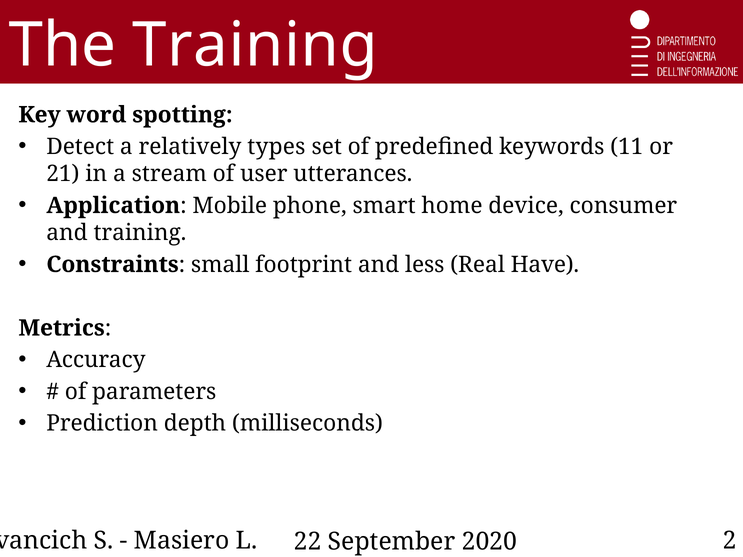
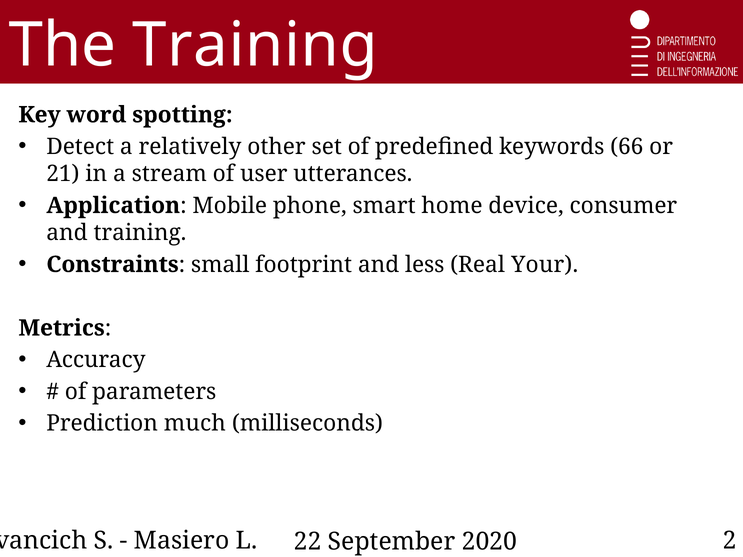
types: types -> other (276, 147)
11: 11 -> 66 (627, 147)
Have: Have -> Your (545, 265)
depth: depth -> much (195, 423)
